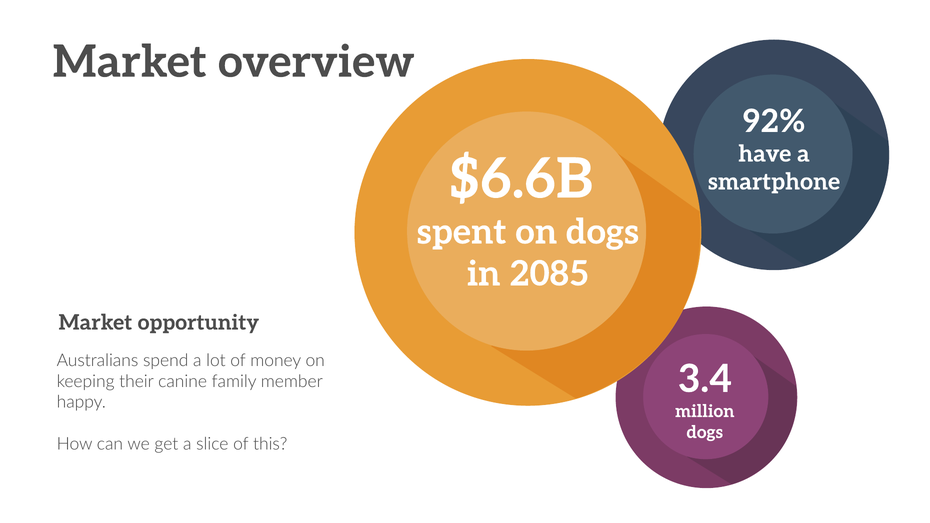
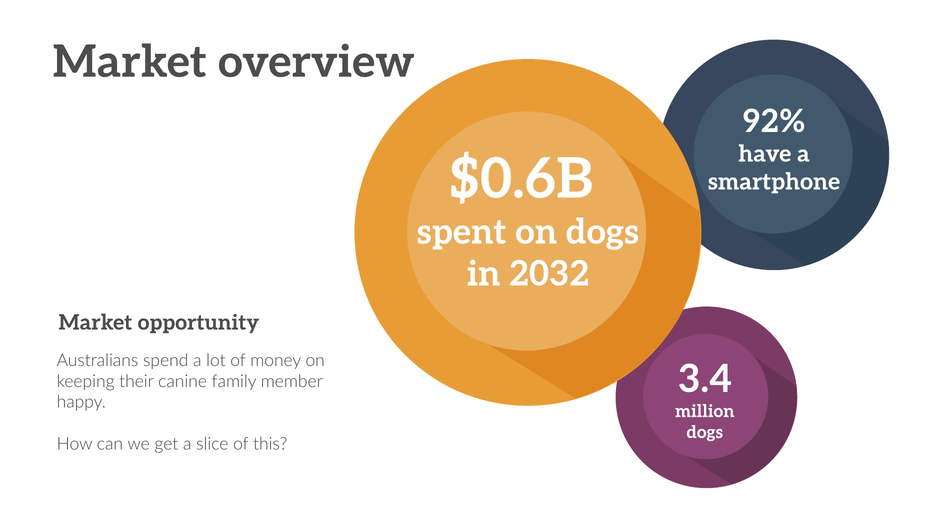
$6.6B: $6.6B -> $0.6B (521, 179)
2085: 2085 -> 2032 (549, 274)
